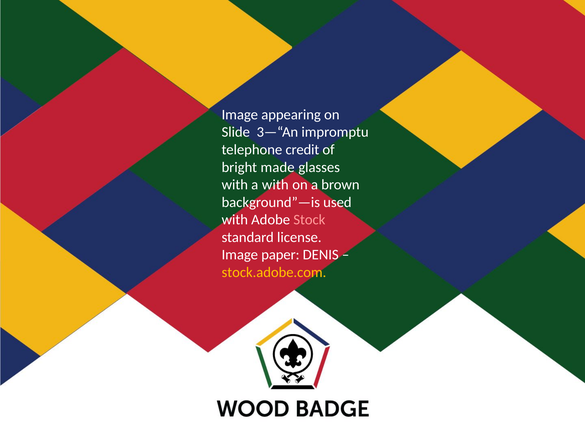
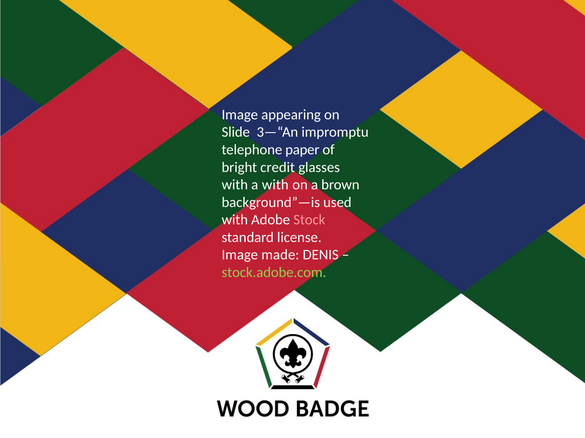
credit: credit -> paper (302, 150)
made: made -> credit (278, 167)
paper: paper -> made (280, 255)
stock.adobe.com colour: yellow -> light green (274, 273)
